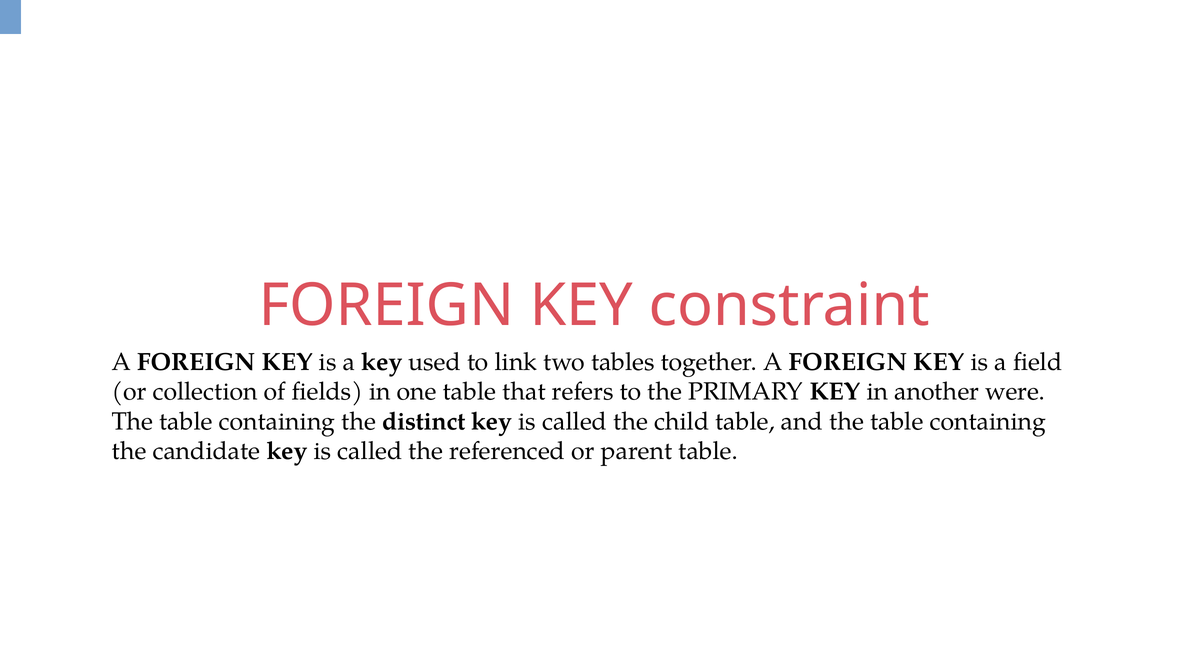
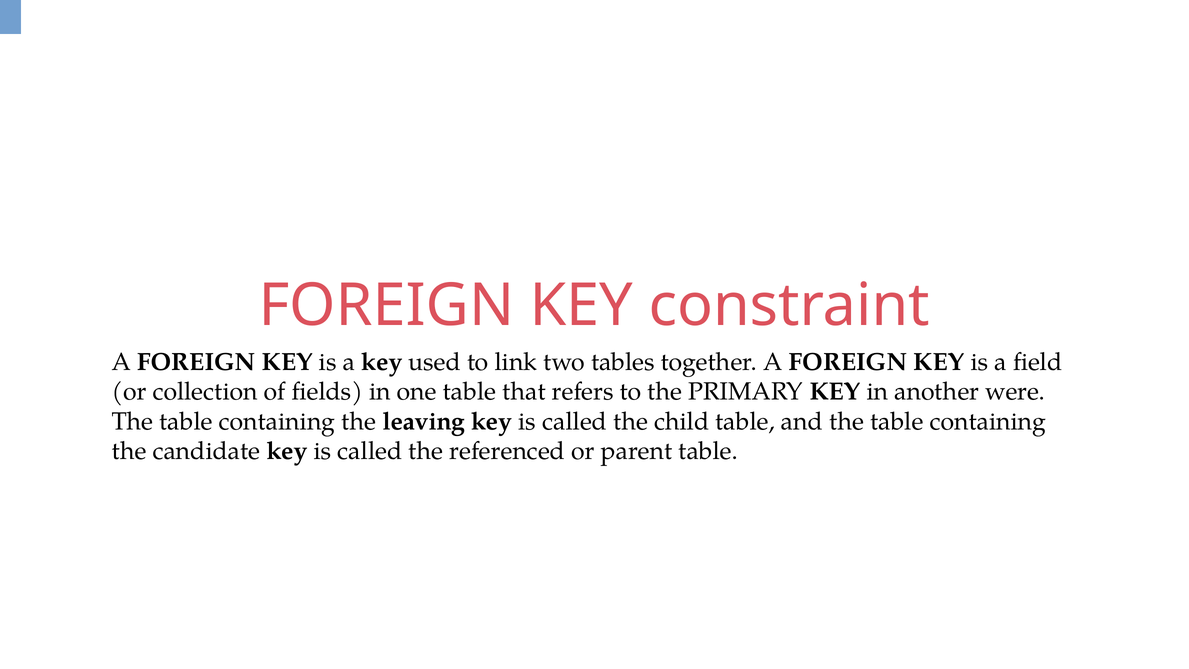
distinct: distinct -> leaving (424, 421)
